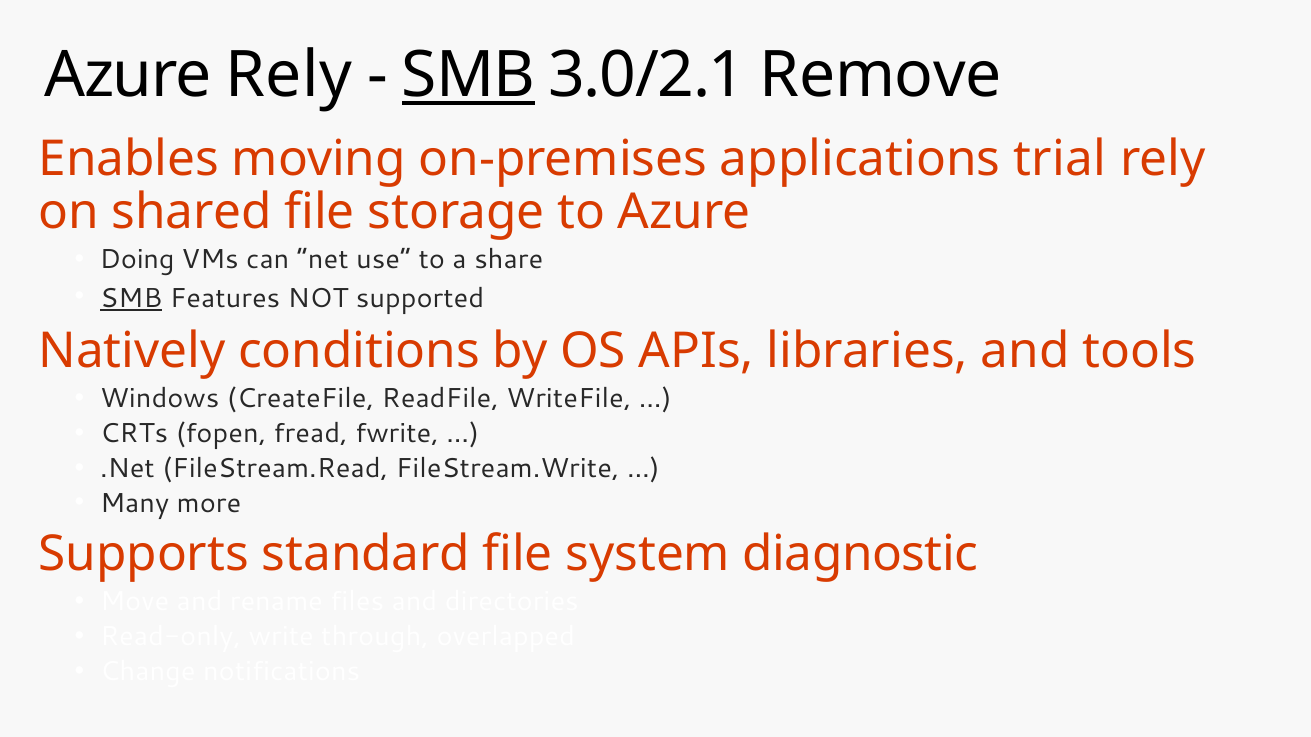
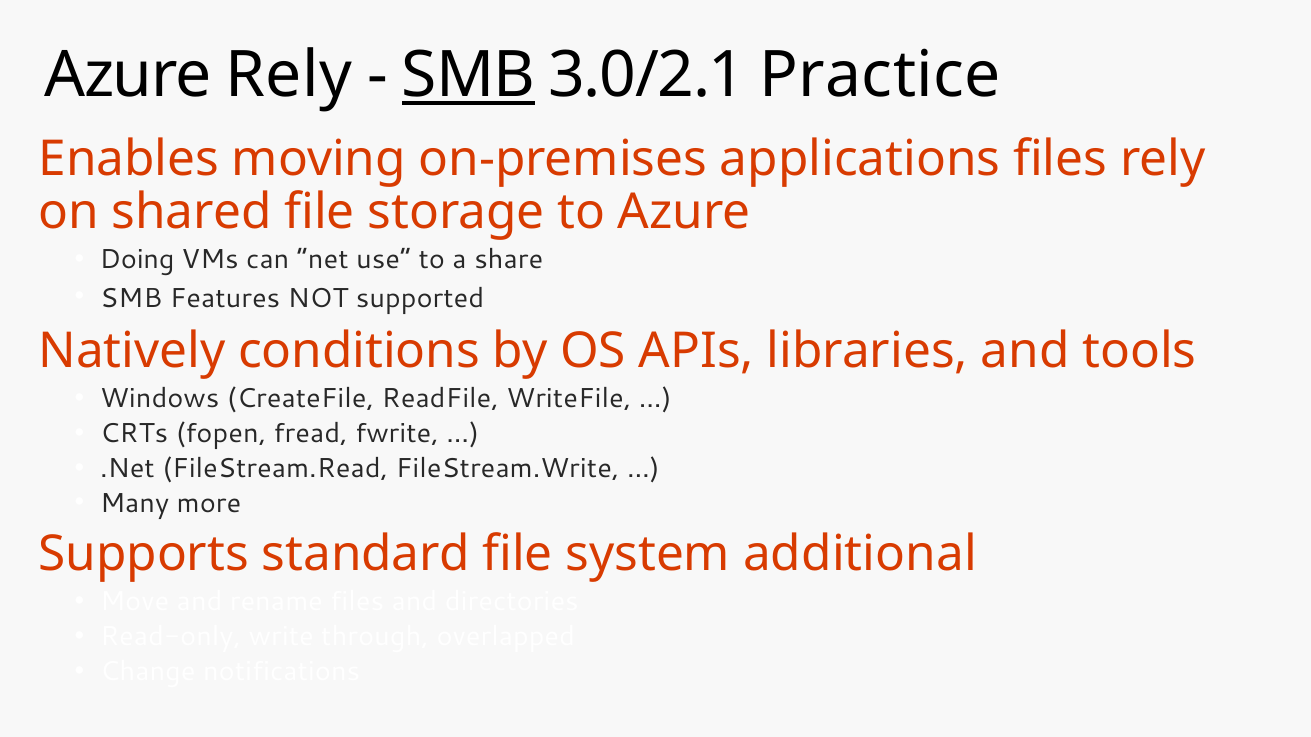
Remove: Remove -> Practice (880, 75)
applications trial: trial -> files (1060, 159)
SMB underline: present -> none (131, 298)
diagnostic: diagnostic -> additional (860, 555)
